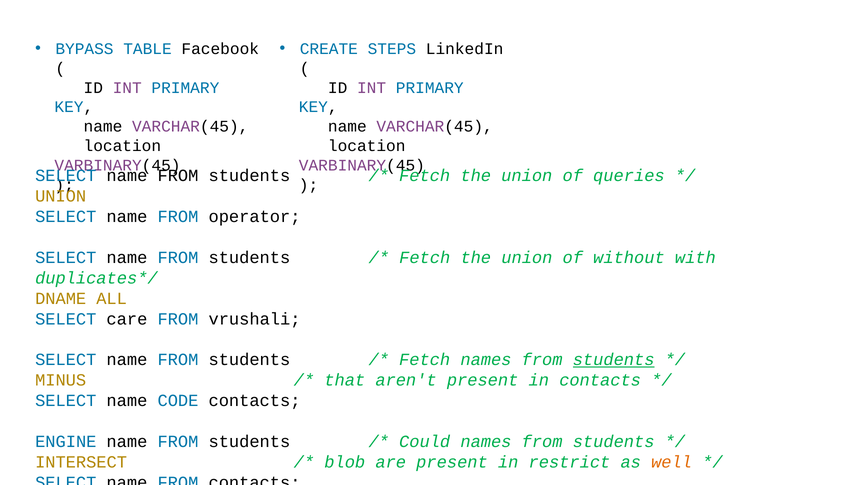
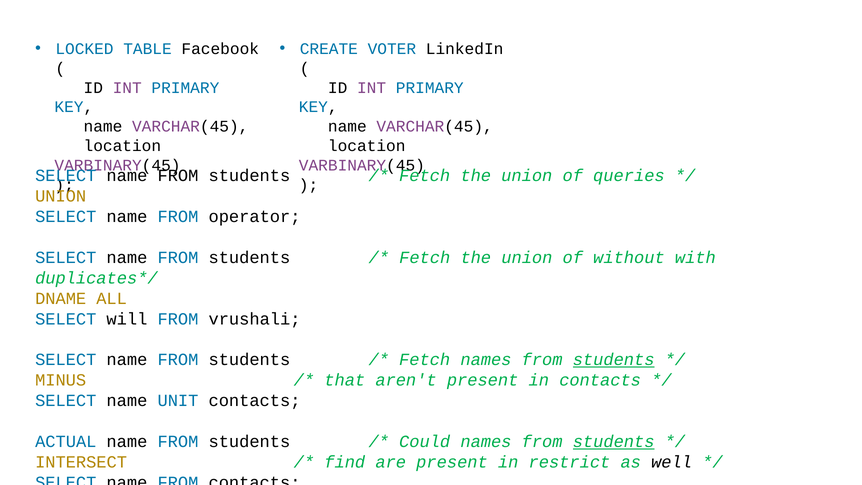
BYPASS: BYPASS -> LOCKED (84, 49)
STEPS: STEPS -> VOTER (392, 49)
care: care -> will (127, 319)
CODE: CODE -> UNIT (178, 401)
ENGINE: ENGINE -> ACTUAL (66, 442)
students underline: none -> present (614, 442)
blob: blob -> find (345, 462)
well colour: orange -> black (672, 462)
